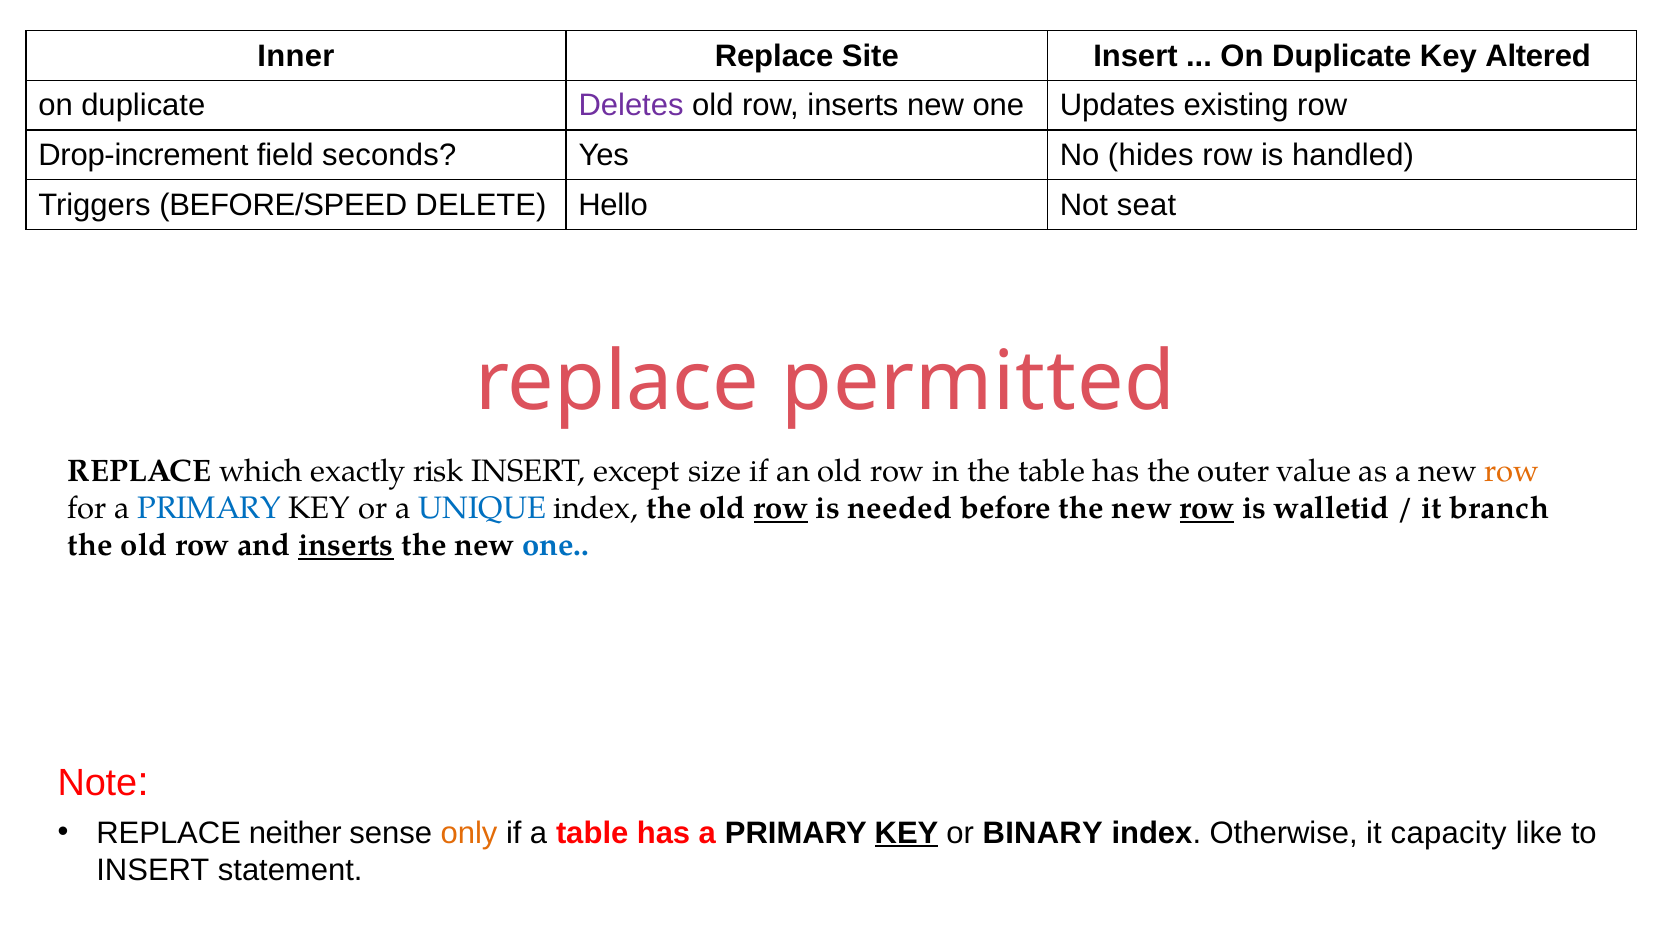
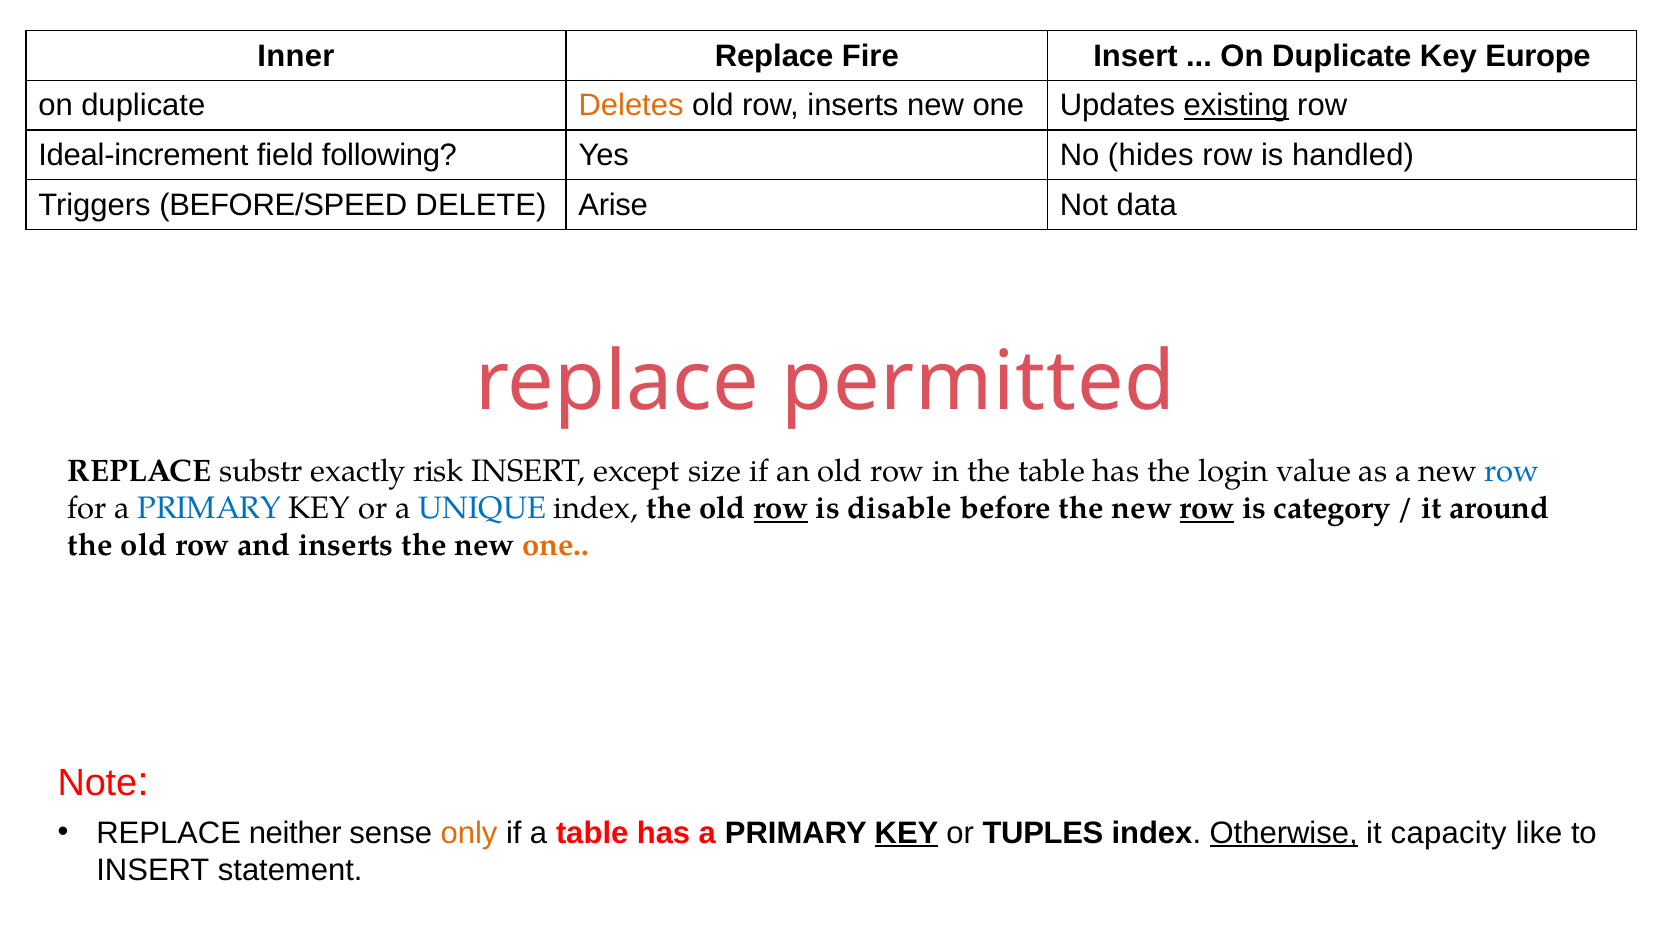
Site: Site -> Fire (870, 56)
Altered: Altered -> Europe (1538, 56)
Deletes colour: purple -> orange (631, 106)
existing underline: none -> present (1236, 106)
Drop-increment: Drop-increment -> Ideal-increment (143, 155)
seconds: seconds -> following (389, 155)
Hello: Hello -> Arise (613, 205)
seat: seat -> data (1147, 205)
which: which -> substr (261, 471)
outer: outer -> login (1233, 471)
row colour: orange -> blue (1512, 471)
needed: needed -> disable (900, 508)
walletid: walletid -> category (1332, 508)
branch: branch -> around (1499, 508)
inserts underline: present -> none (346, 545)
one colour: blue -> orange (556, 545)
BINARY: BINARY -> TUPLES (1043, 833)
Otherwise underline: none -> present (1284, 833)
